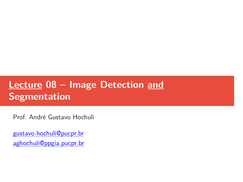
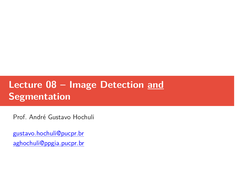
Lecture underline: present -> none (25, 85)
